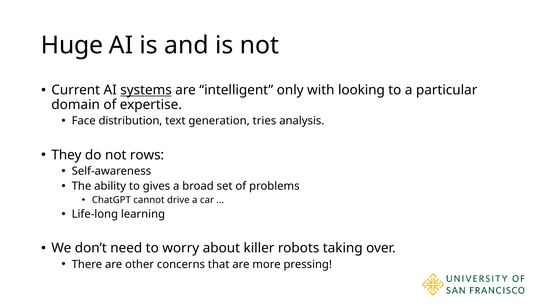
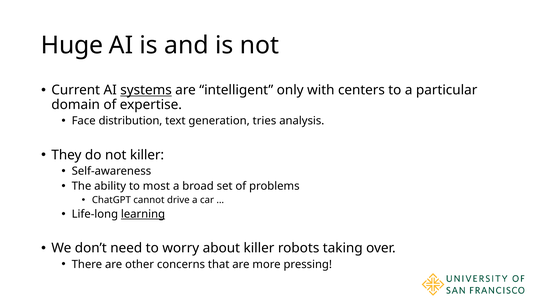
looking: looking -> centers (361, 90)
not rows: rows -> killer (147, 155)
gives: gives -> most (156, 186)
learning underline: none -> present (143, 214)
